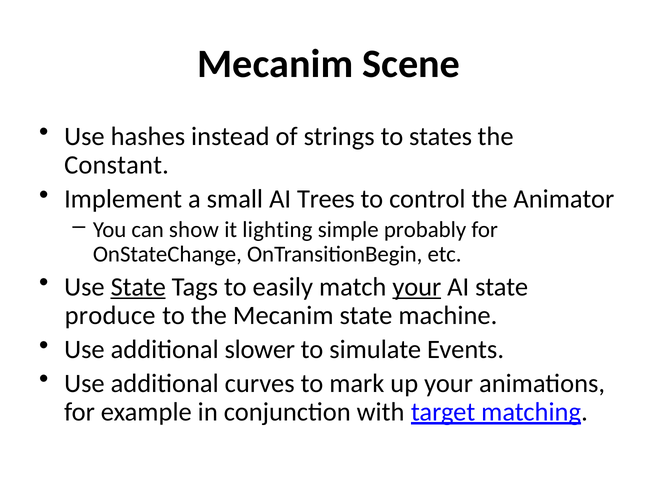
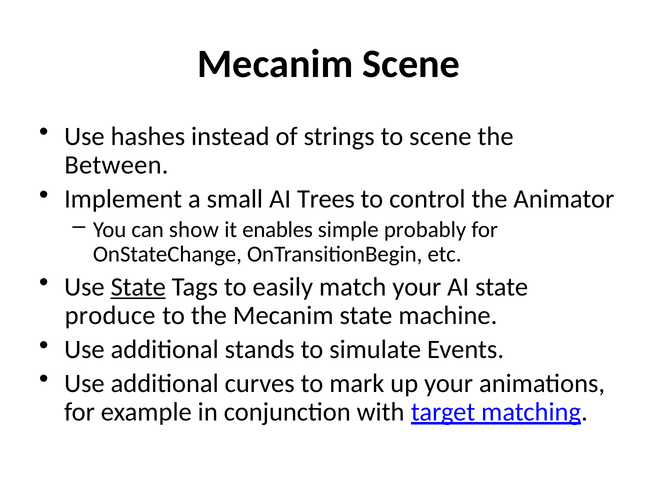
to states: states -> scene (440, 136)
Constant: Constant -> Between (116, 165)
lighting: lighting -> enables (278, 229)
your underline: present -> none (417, 287)
slower: slower -> stands (260, 349)
